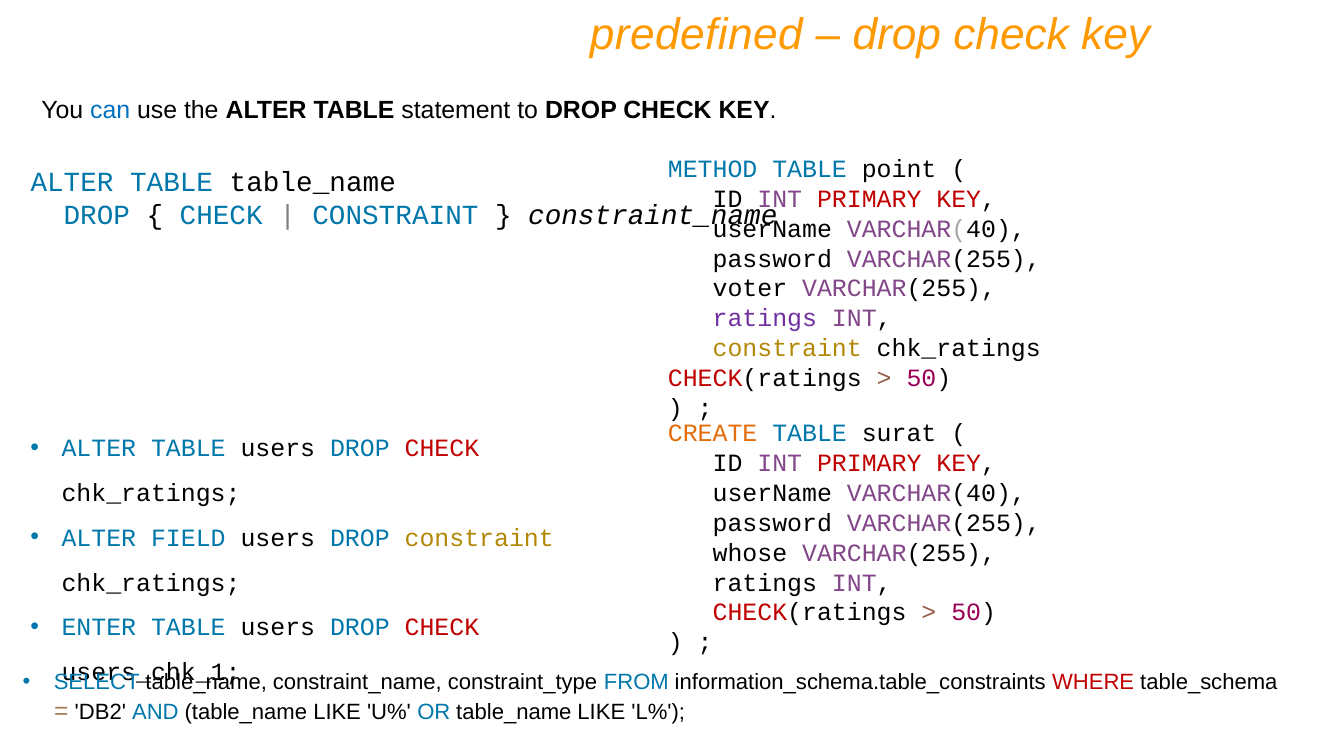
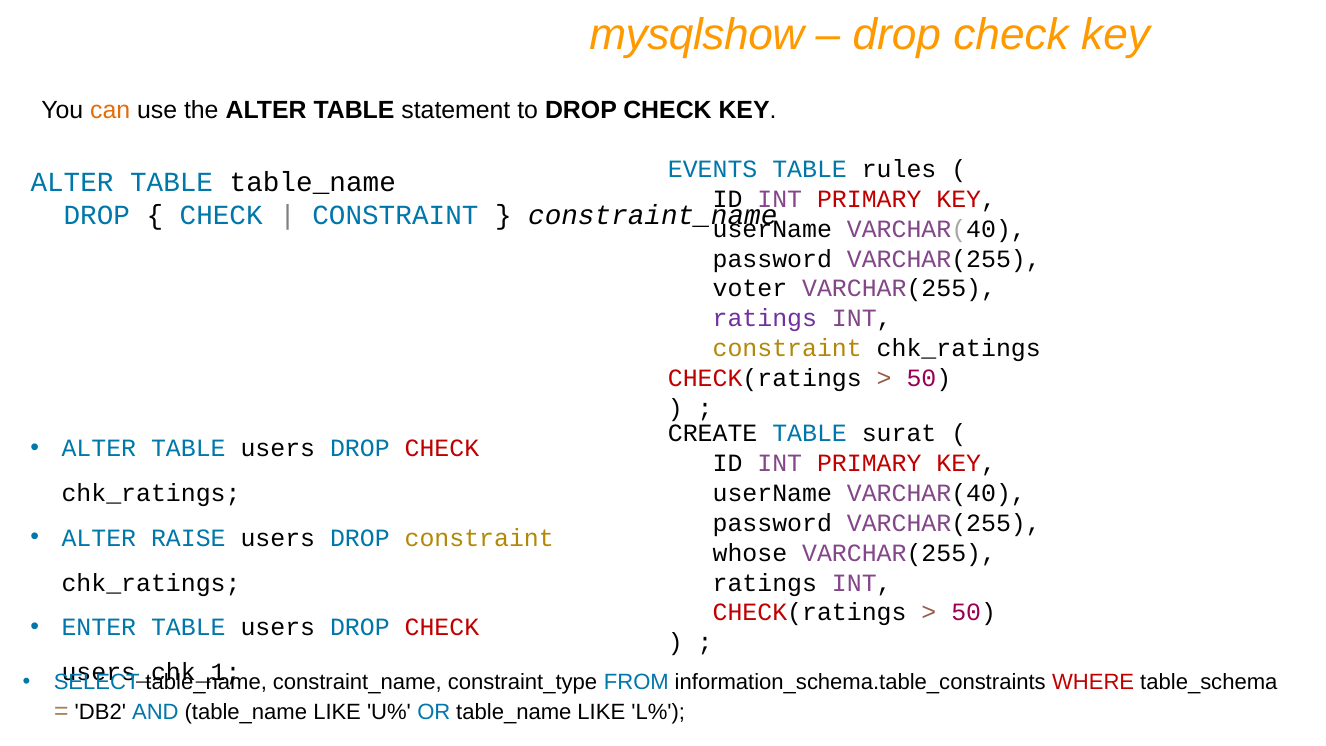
predefined: predefined -> mysqlshow (697, 35)
can colour: blue -> orange (110, 110)
METHOD: METHOD -> EVENTS (713, 169)
point: point -> rules (899, 169)
CREATE colour: orange -> black (713, 434)
FIELD: FIELD -> RAISE (188, 538)
